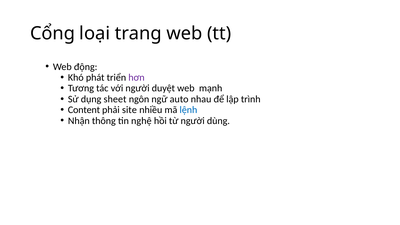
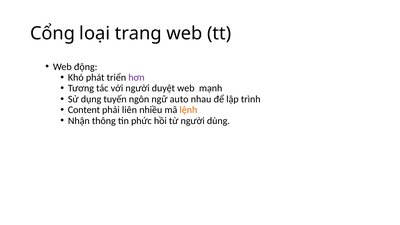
sheet: sheet -> tuyến (115, 99)
site: site -> liên (129, 110)
lệnh colour: blue -> orange (188, 110)
nghệ: nghệ -> phức (141, 121)
